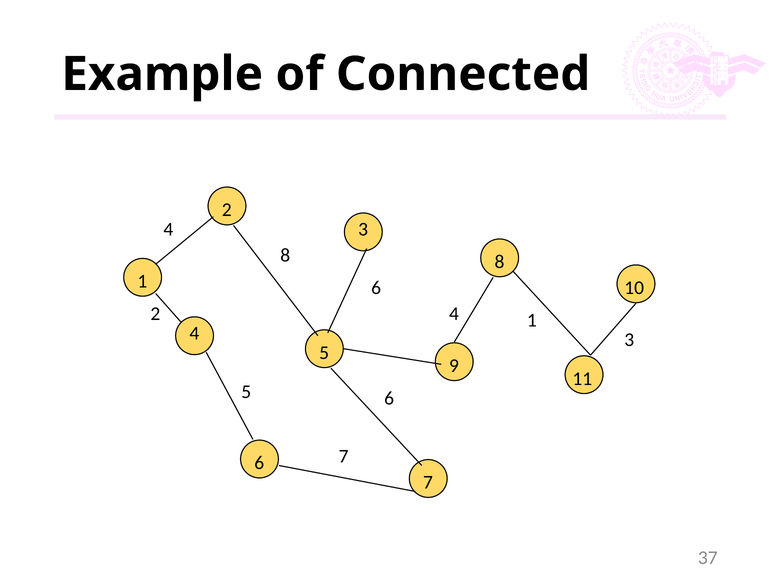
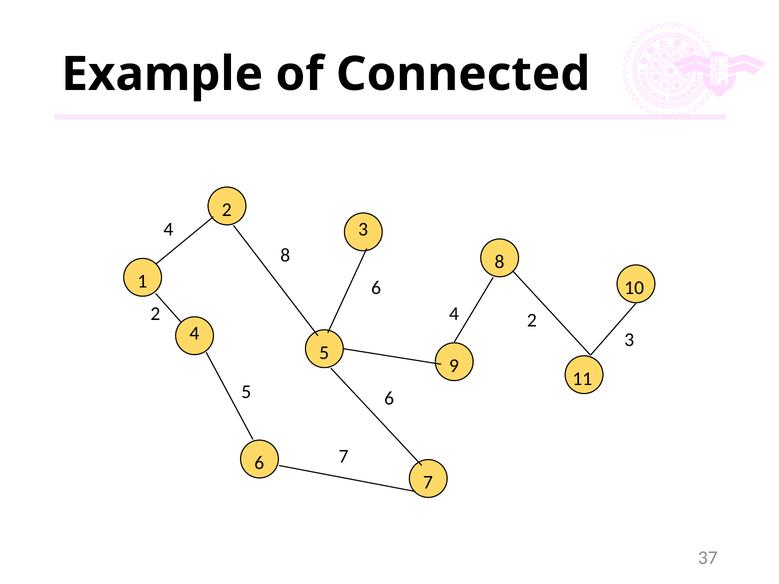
4 1: 1 -> 2 (532, 320)
